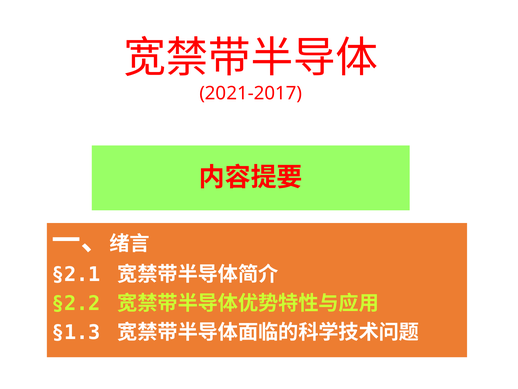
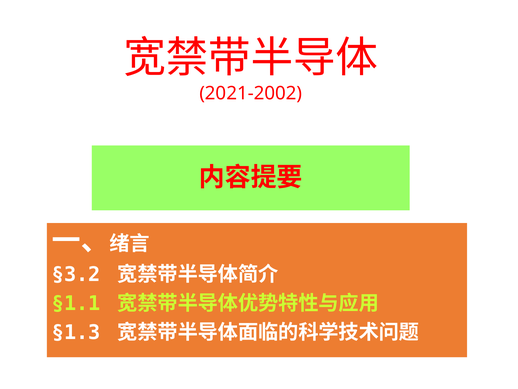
2021-2017: 2021-2017 -> 2021-2002 (251, 93)
§2.1: §2.1 -> §3.2 (76, 274)
§2.2: §2.2 -> §1.1 (76, 303)
